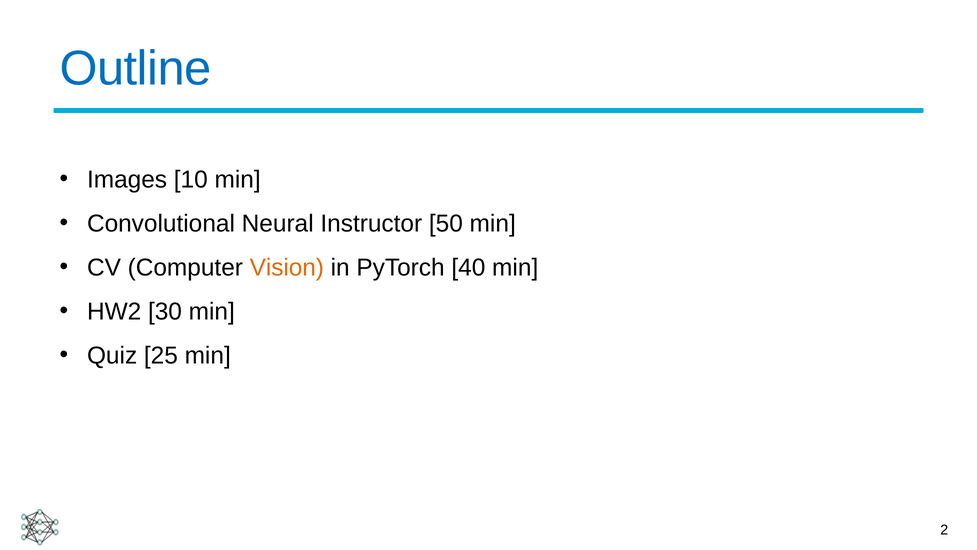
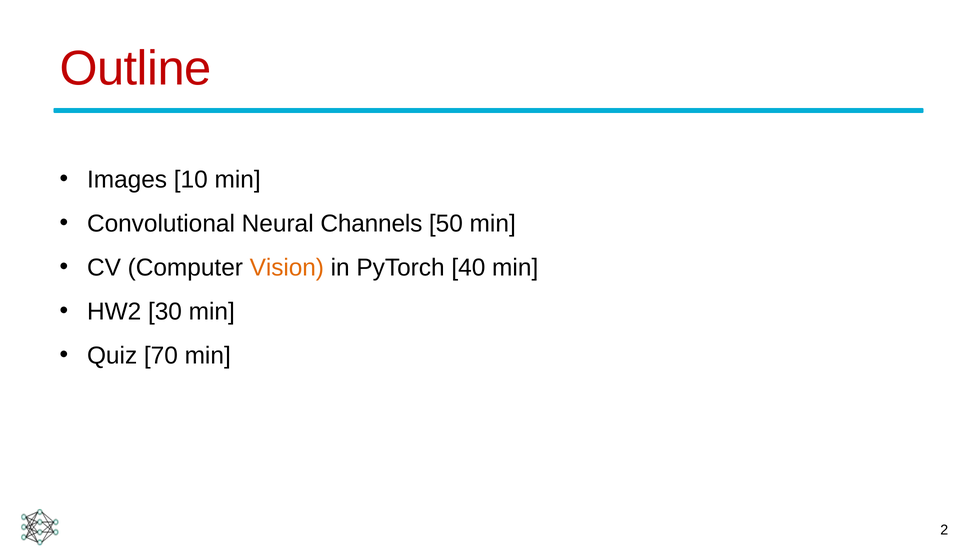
Outline colour: blue -> red (136, 69)
Instructor: Instructor -> Channels (371, 223)
25: 25 -> 70 (161, 355)
